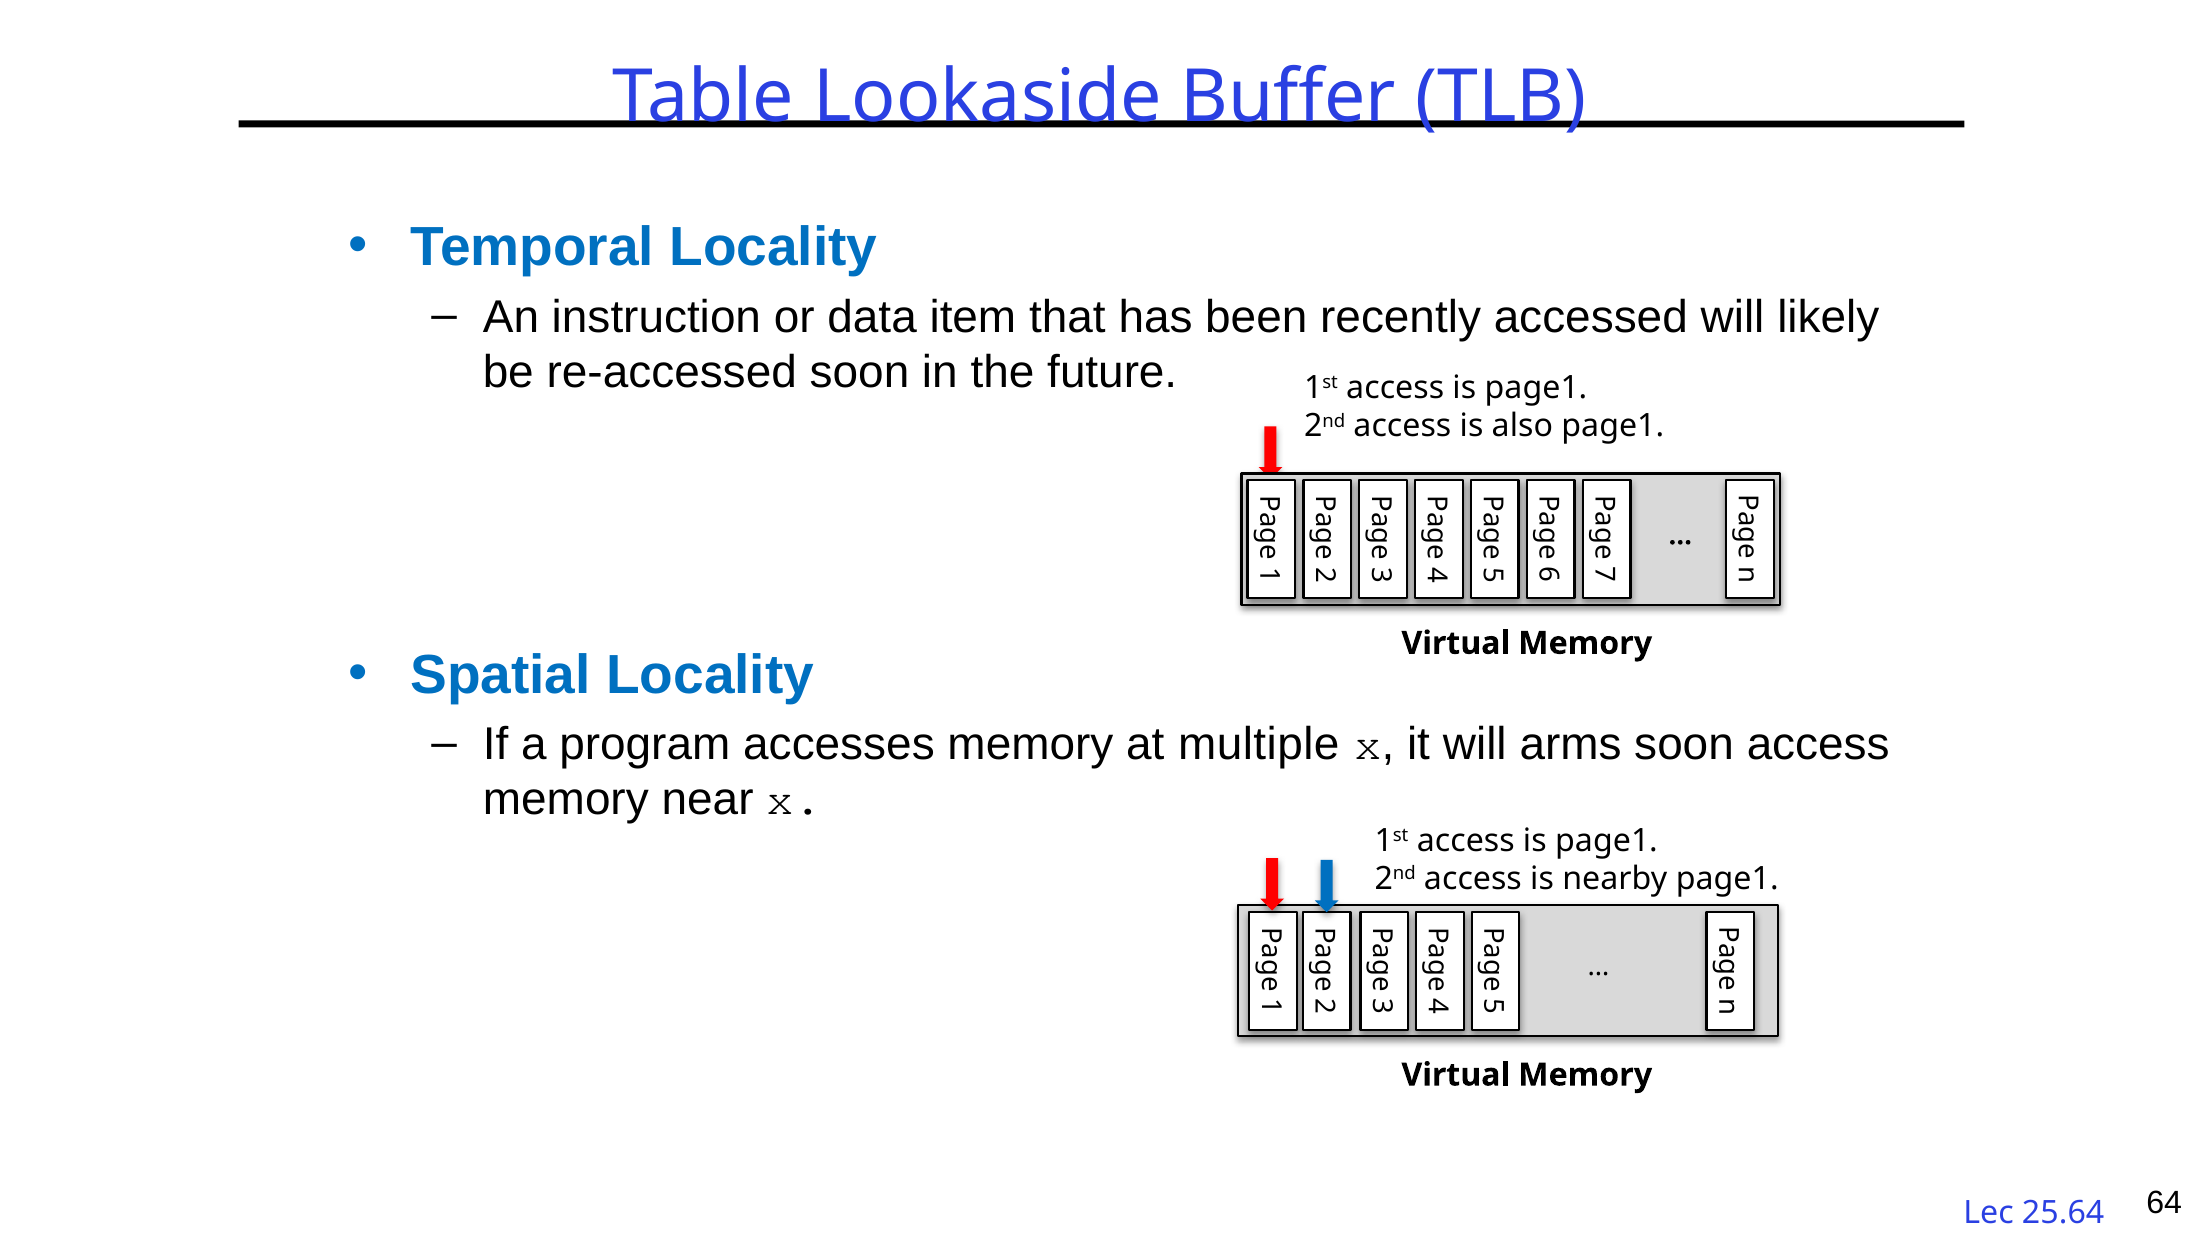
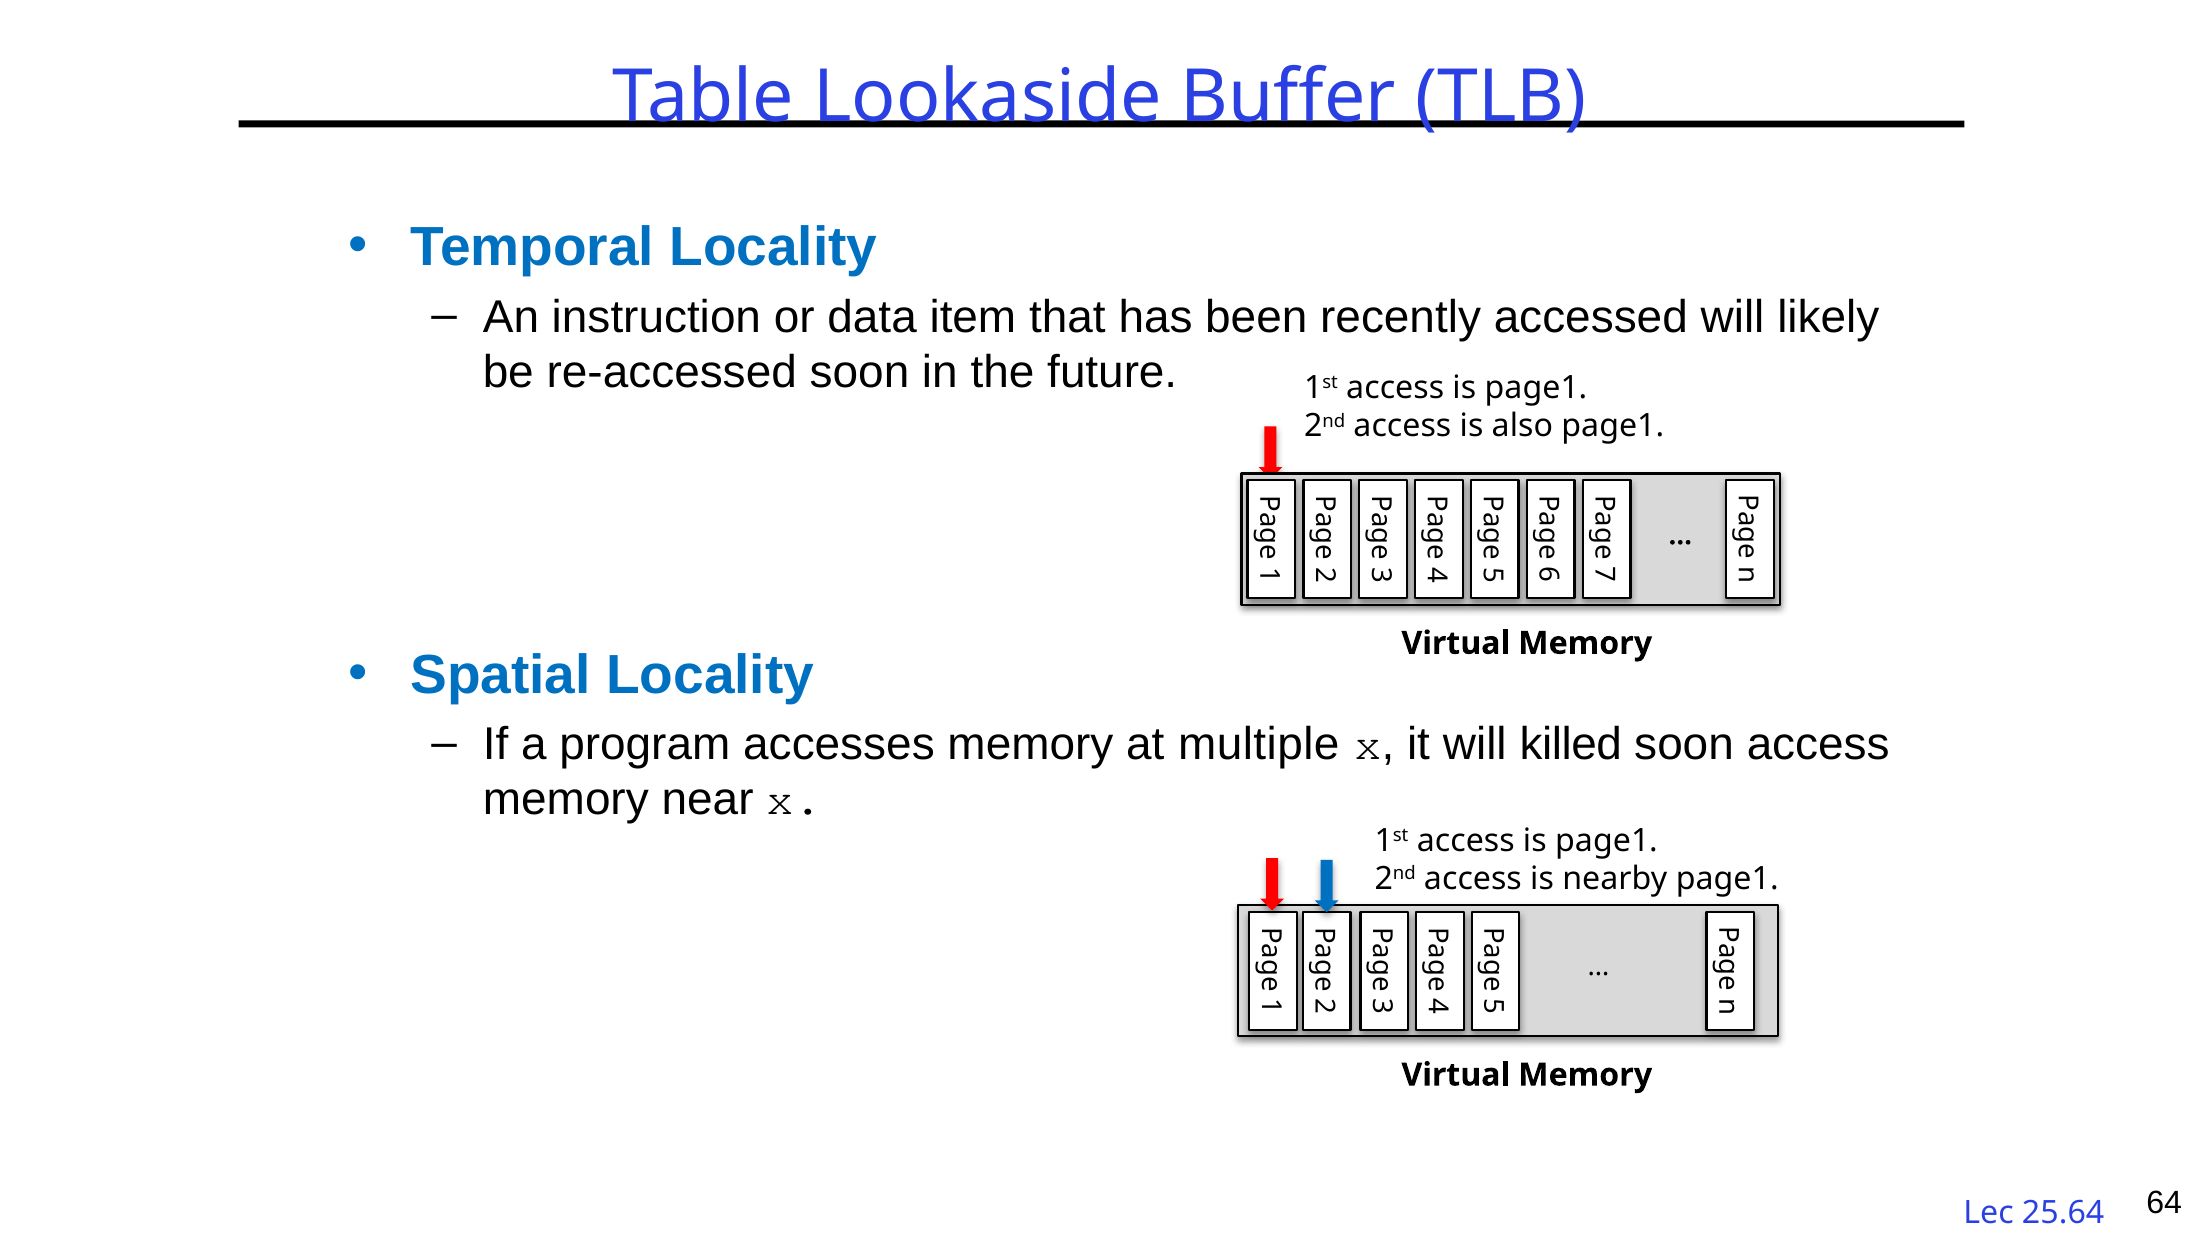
arms: arms -> killed (1571, 745)
